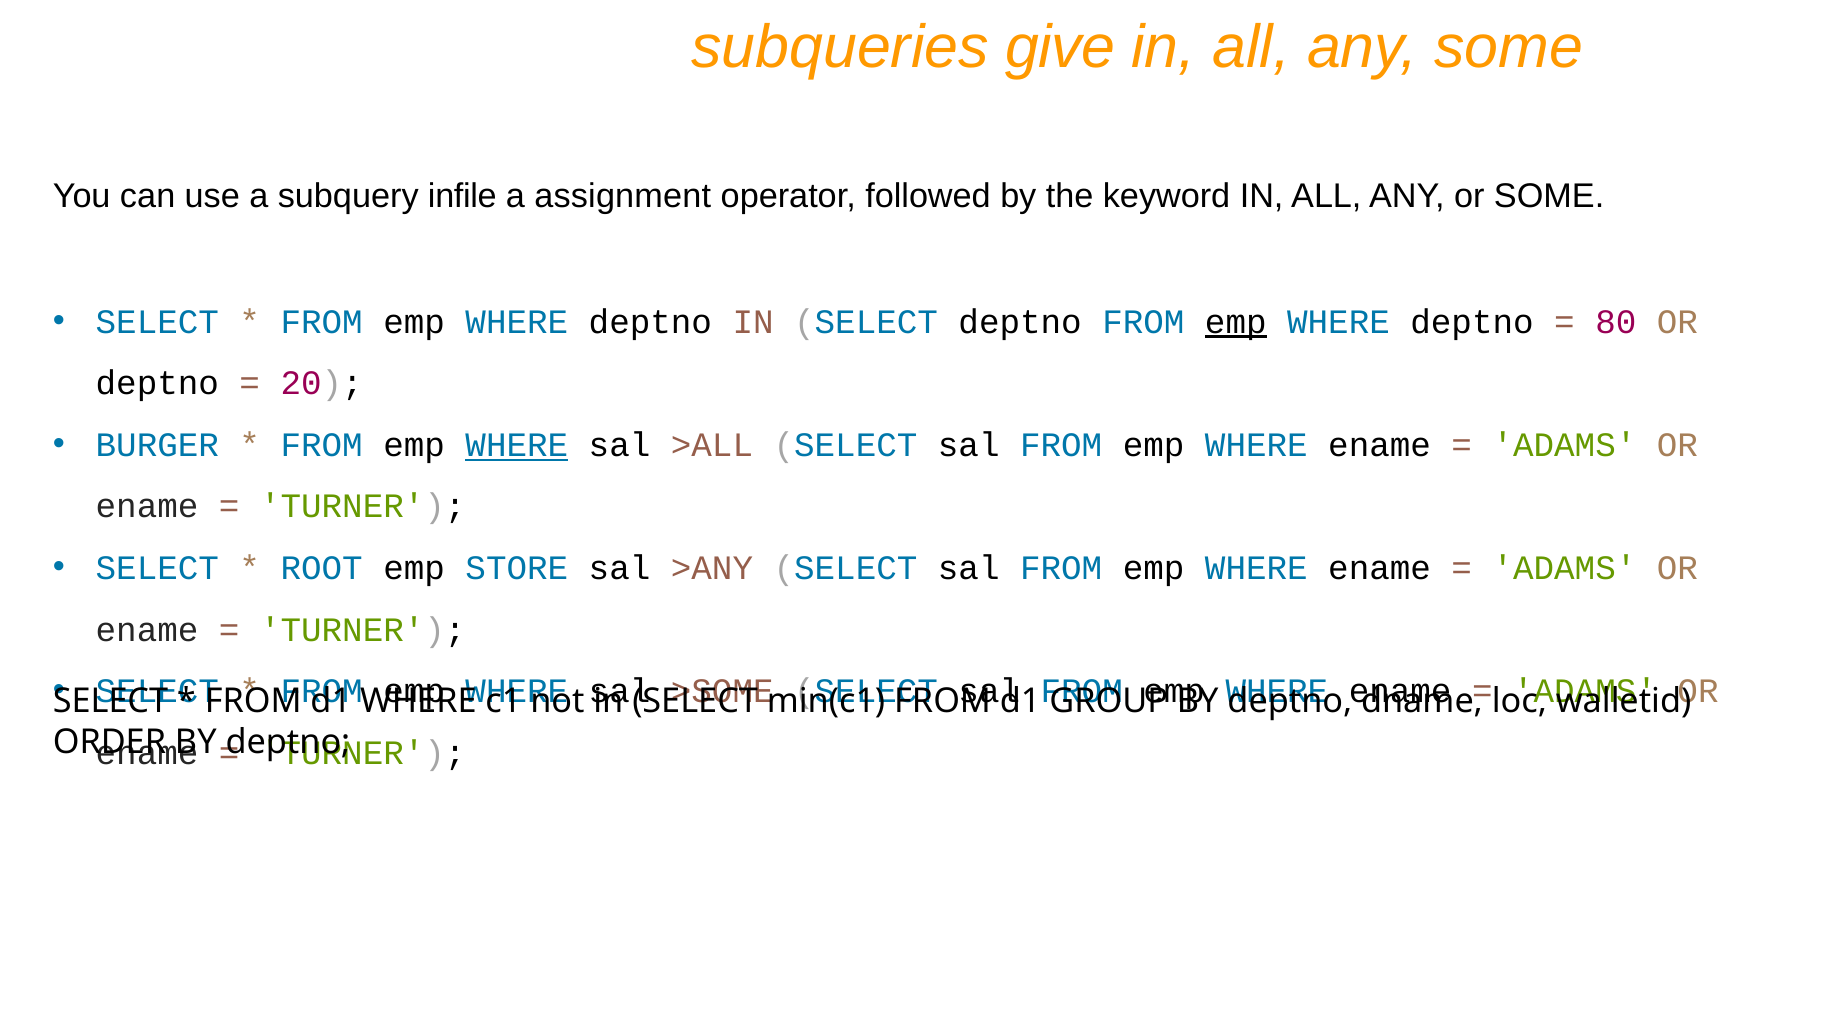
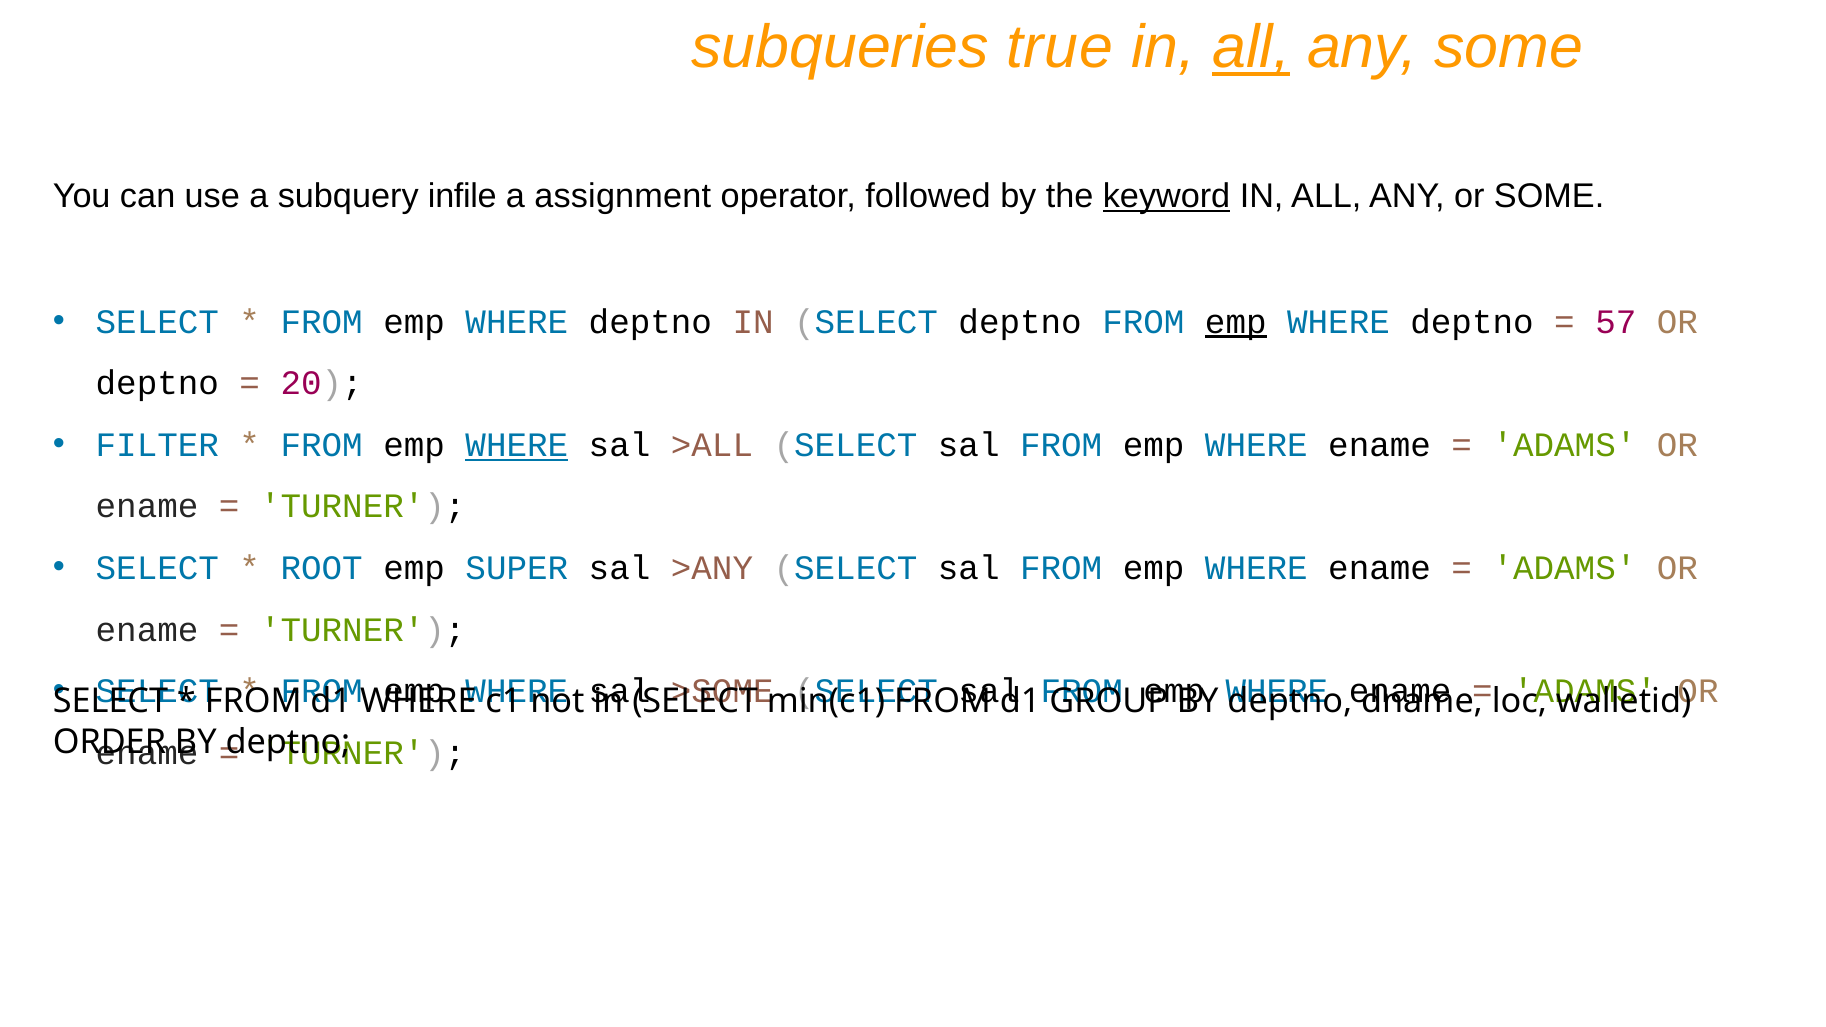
give: give -> true (1060, 48)
all underline: none -> present (1251, 48)
keyword underline: none -> present (1167, 197)
80: 80 -> 57 (1616, 322)
BURGER: BURGER -> FILTER (157, 445)
STORE: STORE -> SUPER (517, 568)
